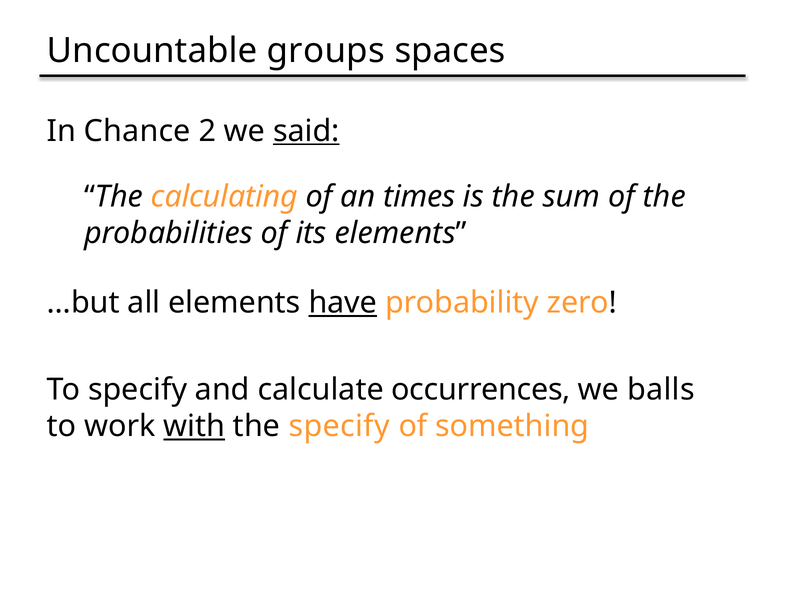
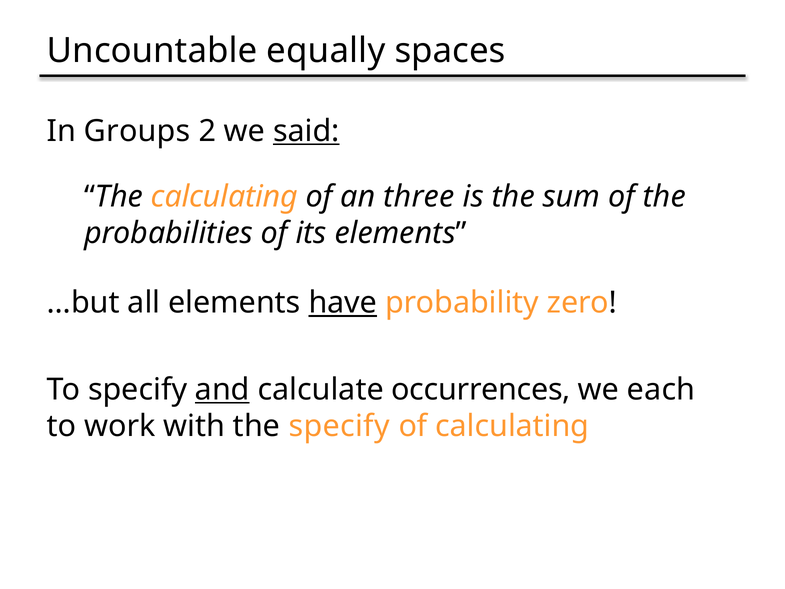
groups: groups -> equally (326, 51)
Chance: Chance -> Groups (137, 131)
times: times -> three (419, 196)
and underline: none -> present (222, 389)
balls: balls -> each (661, 389)
with underline: present -> none (194, 426)
of something: something -> calculating (512, 426)
